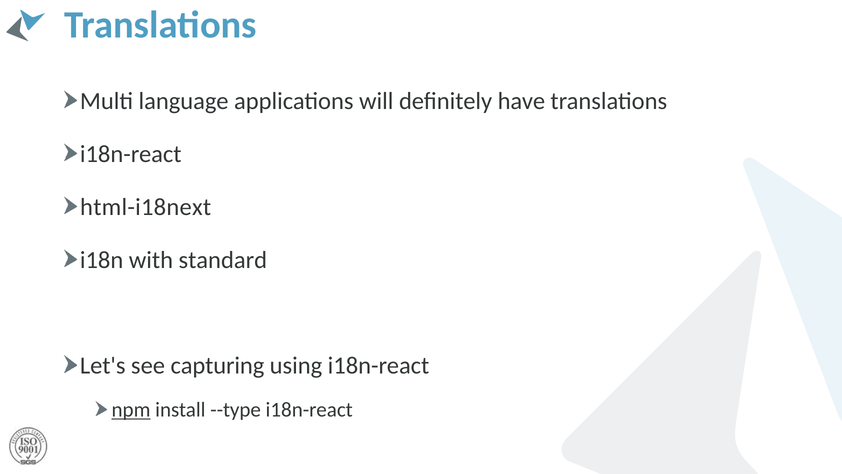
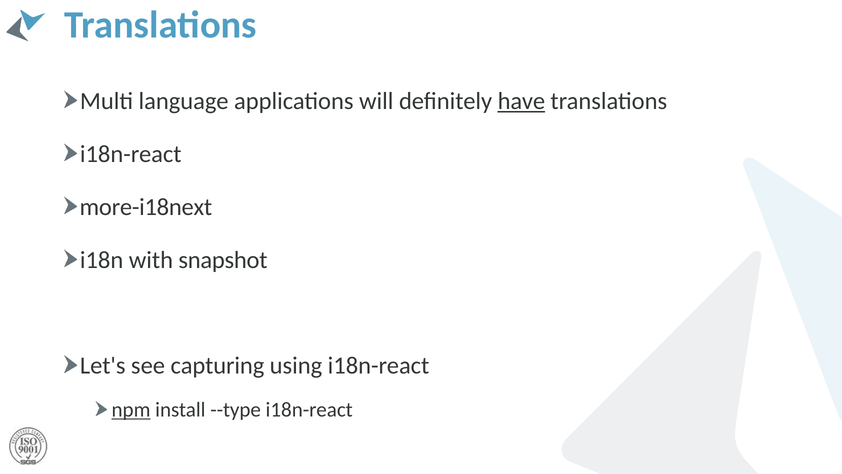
have underline: none -> present (521, 101)
html-i18next: html-i18next -> more-i18next (146, 207)
standard: standard -> snapshot (223, 260)
